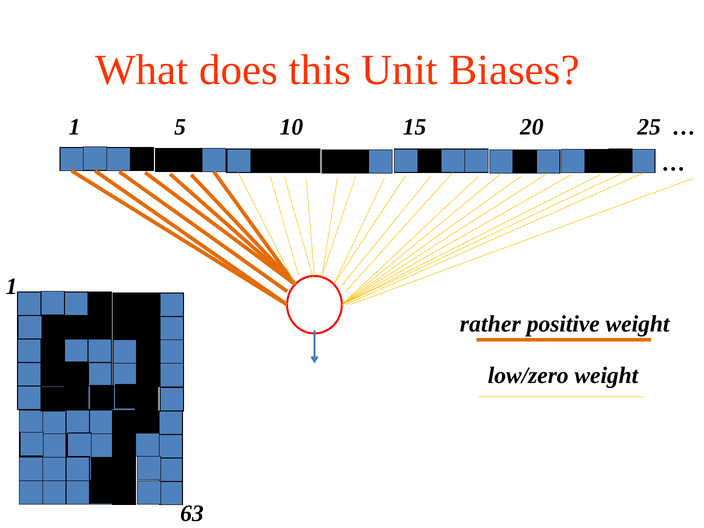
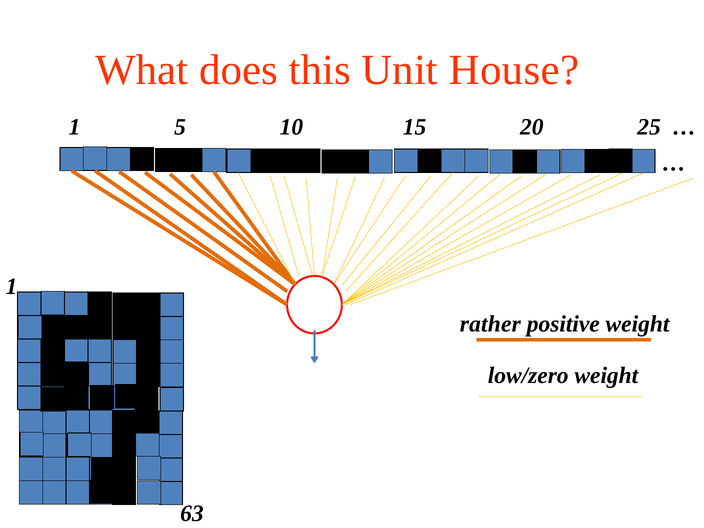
Biases: Biases -> House (514, 70)
